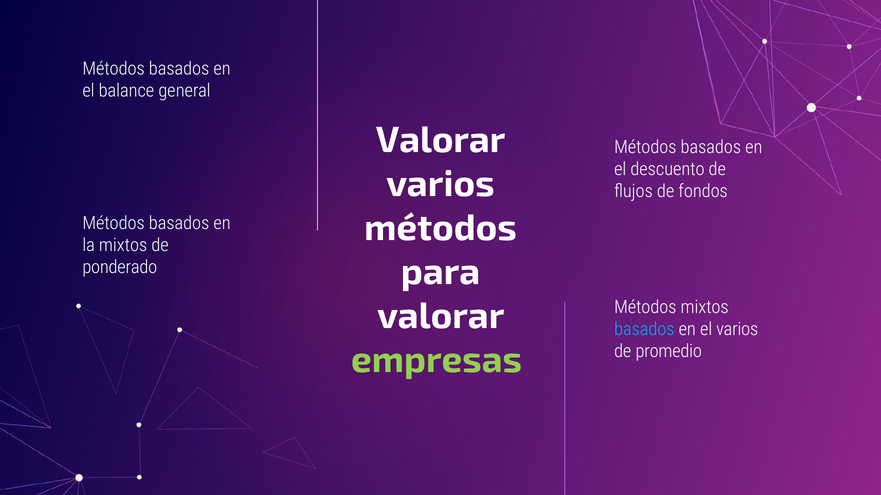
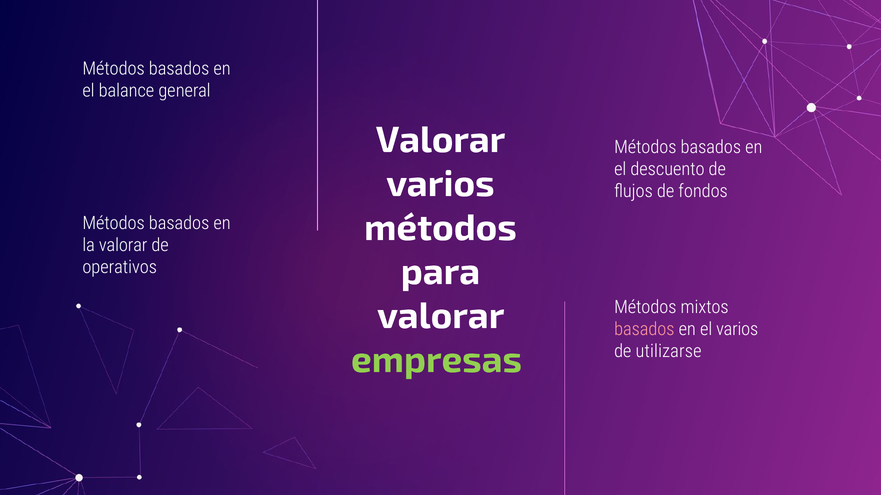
la mixtos: mixtos -> valorar (123, 245)
ponderado: ponderado -> operativos (120, 267)
basados colour: light blue -> pink (644, 330)
promedio: promedio -> utilizarse (669, 352)
